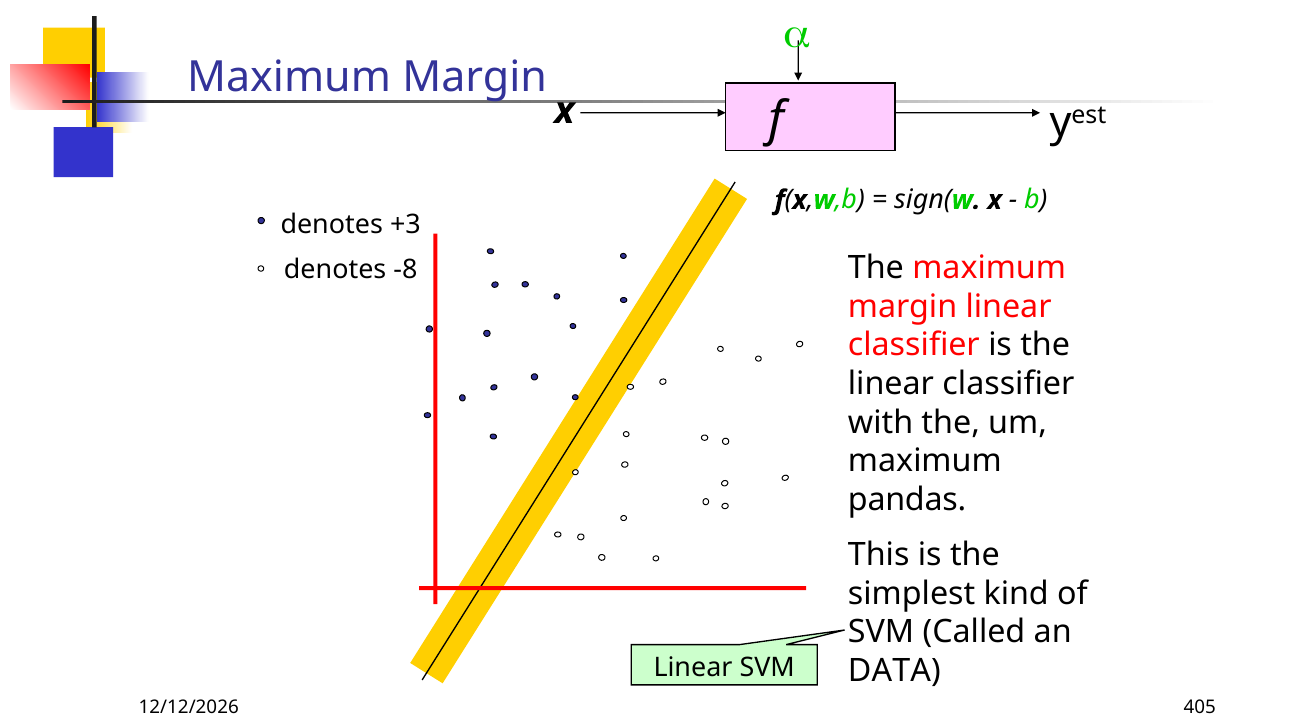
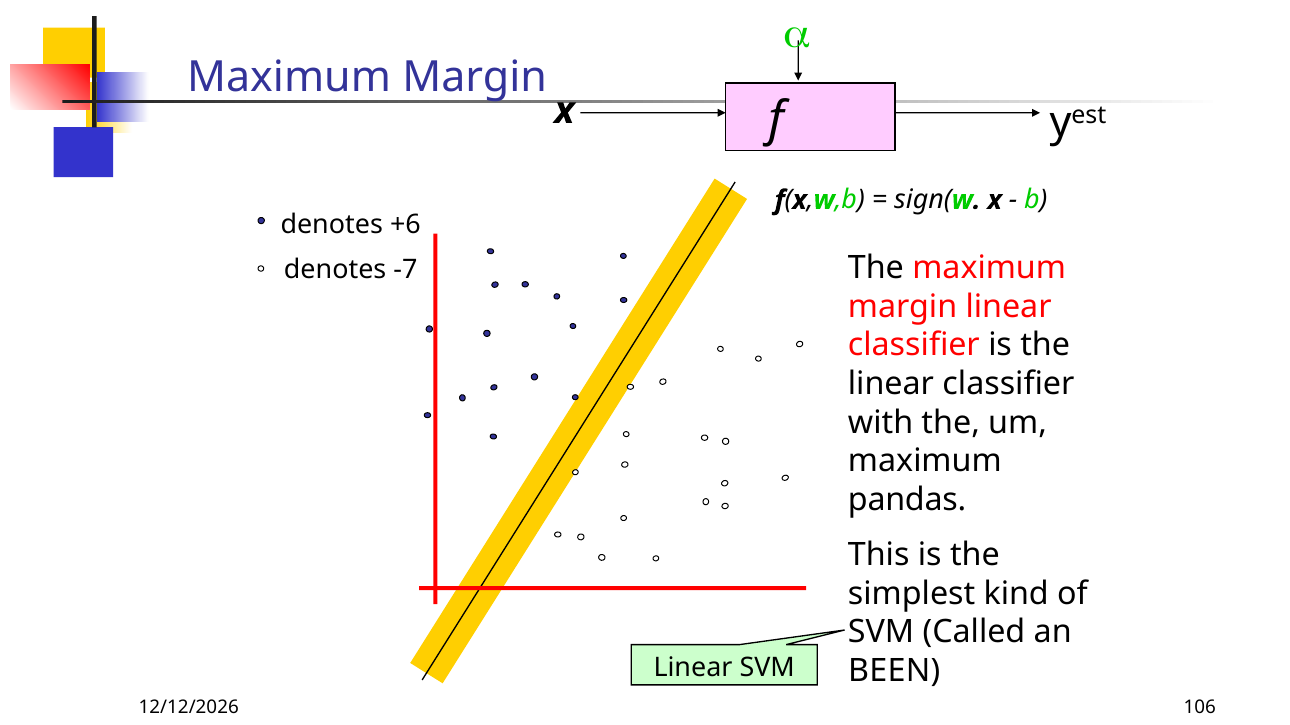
+3: +3 -> +6 (405, 224)
-8: -8 -> -7 (405, 270)
DATA: DATA -> BEEN (894, 671)
405: 405 -> 106 (1200, 708)
